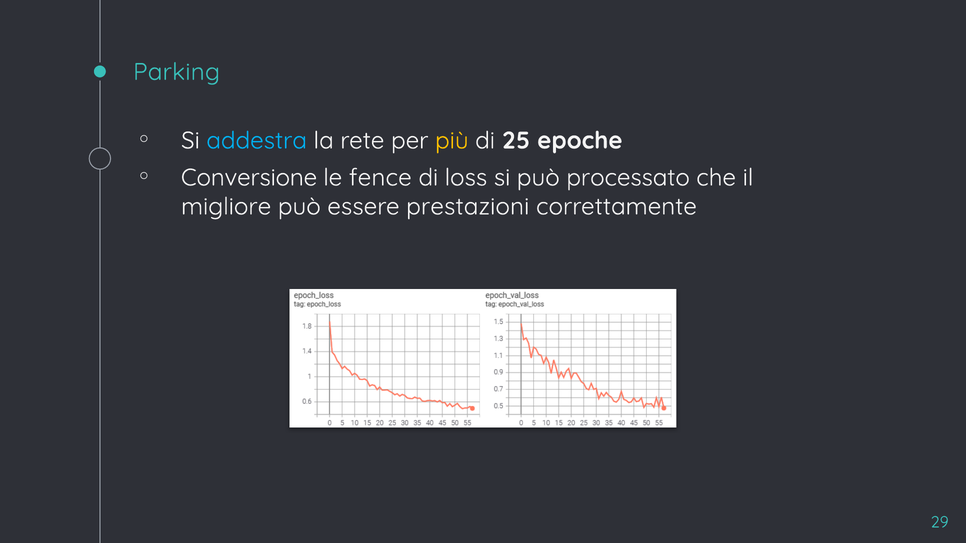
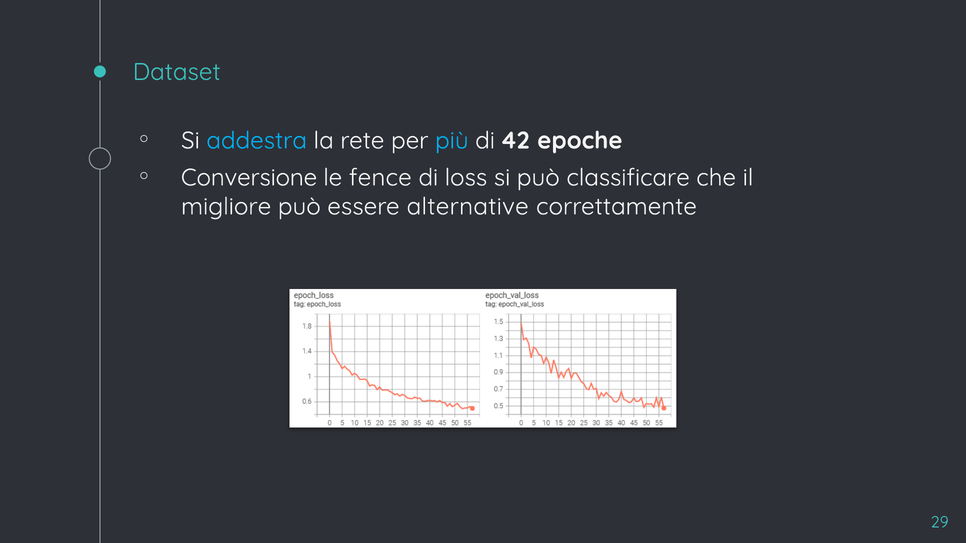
Parking: Parking -> Dataset (177, 72)
più colour: yellow -> light blue (452, 141)
25: 25 -> 42 (516, 141)
processato: processato -> classificare (628, 178)
prestazioni: prestazioni -> alternative (468, 207)
